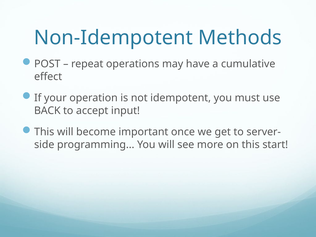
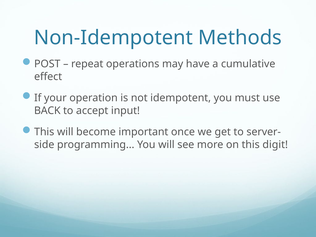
start: start -> digit (275, 145)
